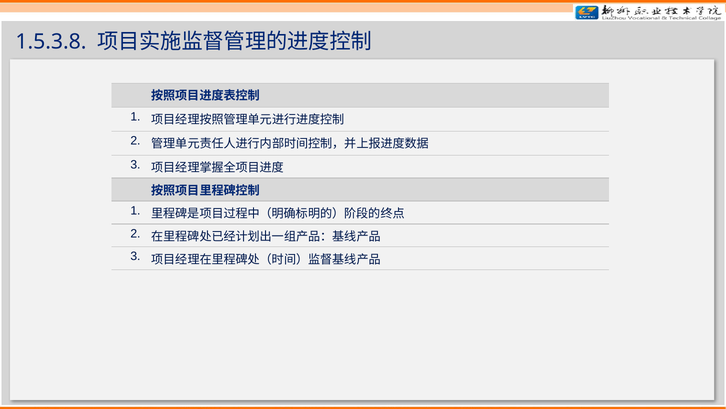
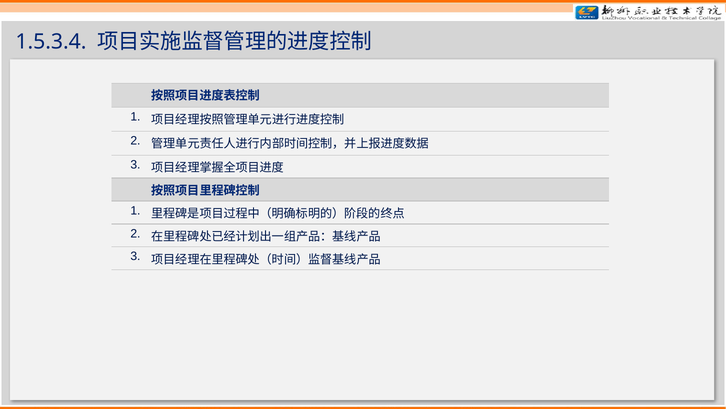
1.5.3.8: 1.5.3.8 -> 1.5.3.4 (51, 42)
